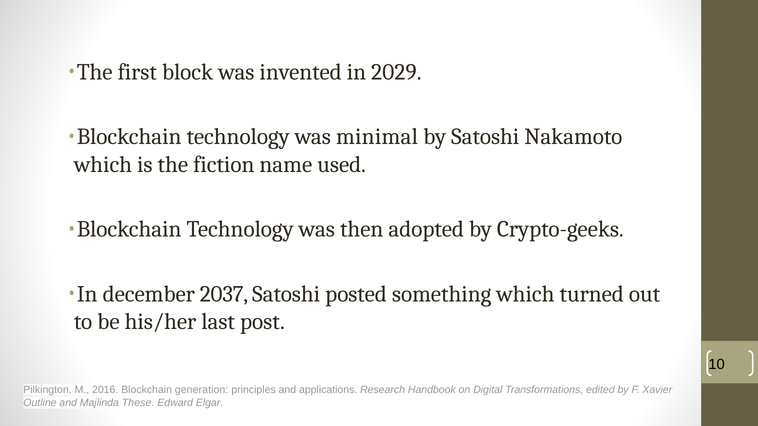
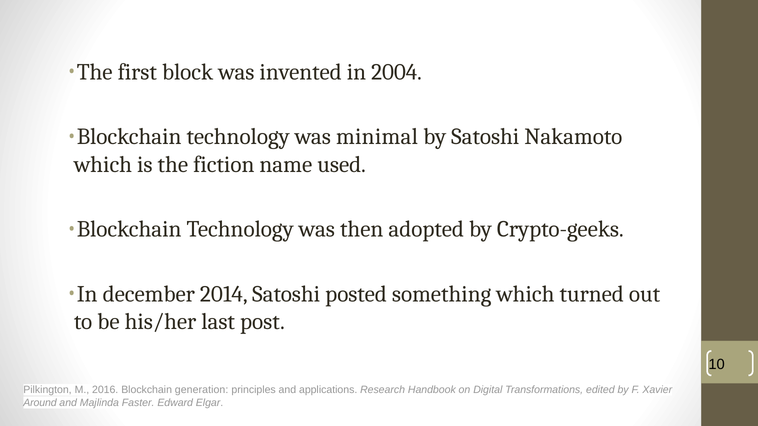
2029: 2029 -> 2004 (397, 72)
2037: 2037 -> 2014 (224, 294)
Outline: Outline -> Around (40, 403)
These: These -> Faster (138, 403)
